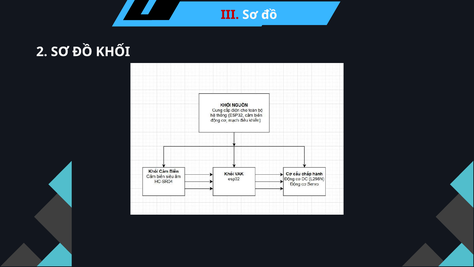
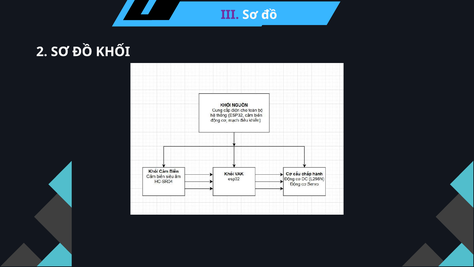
III colour: red -> purple (230, 15)
